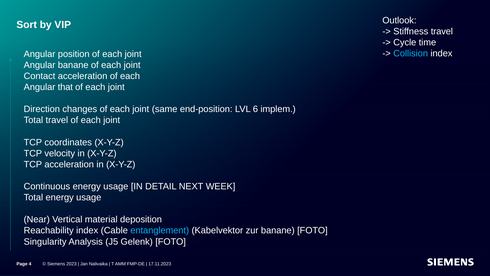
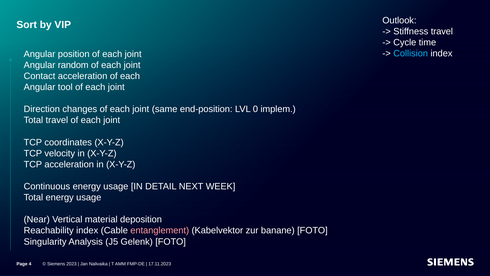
Angular banane: banane -> random (73, 65)
that: that -> tool (65, 87)
6: 6 -> 0 (255, 109)
entanglement colour: light blue -> pink (160, 230)
